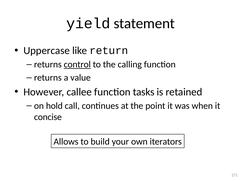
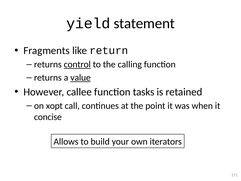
Uppercase: Uppercase -> Fragments (47, 51)
value underline: none -> present (81, 78)
hold: hold -> xopt (54, 106)
